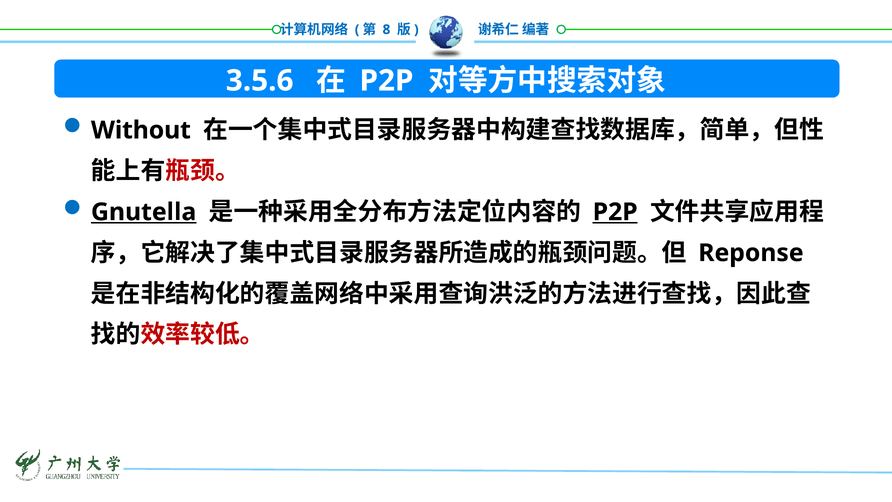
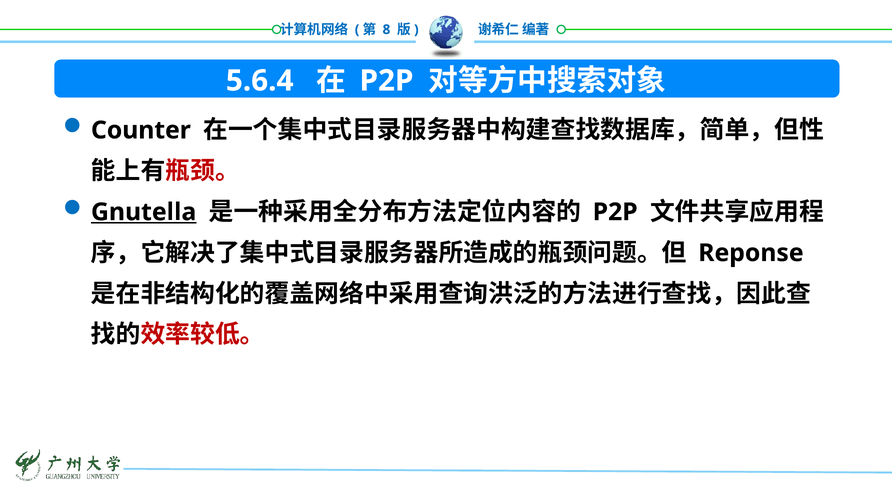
3.5.6: 3.5.6 -> 5.6.4 (260, 81)
Without: Without -> Counter (141, 130)
P2P underline: present -> none (615, 212)
